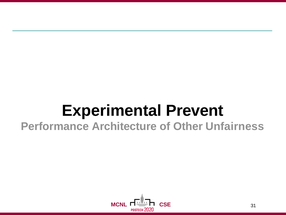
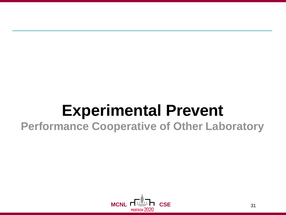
Architecture: Architecture -> Cooperative (124, 126)
Unfairness: Unfairness -> Laboratory (235, 126)
